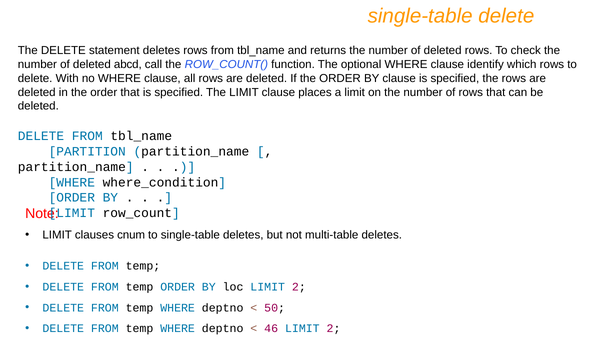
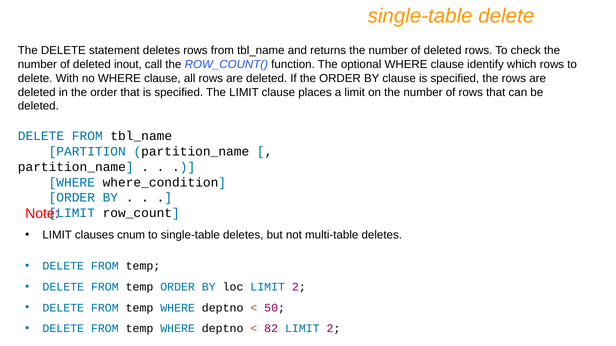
abcd: abcd -> inout (128, 65)
46: 46 -> 82 (271, 329)
